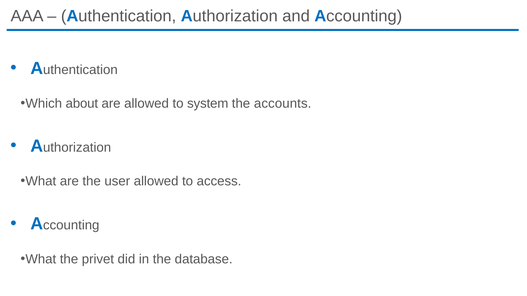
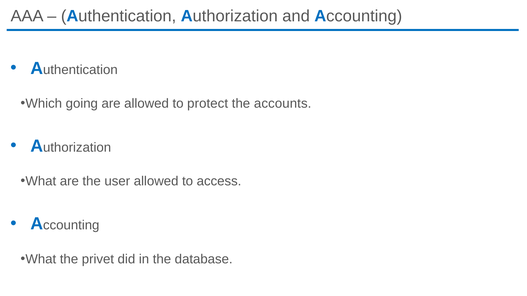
about: about -> going (82, 104)
system: system -> protect (208, 104)
